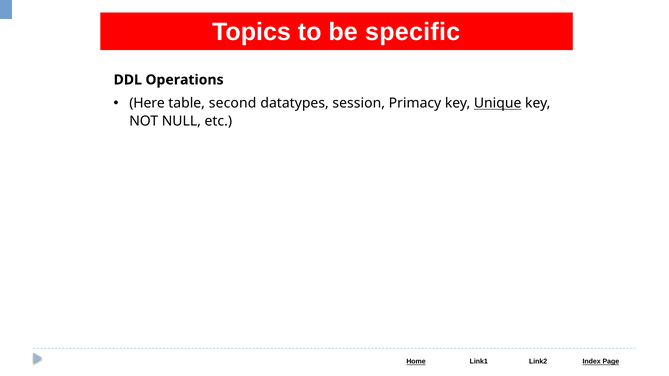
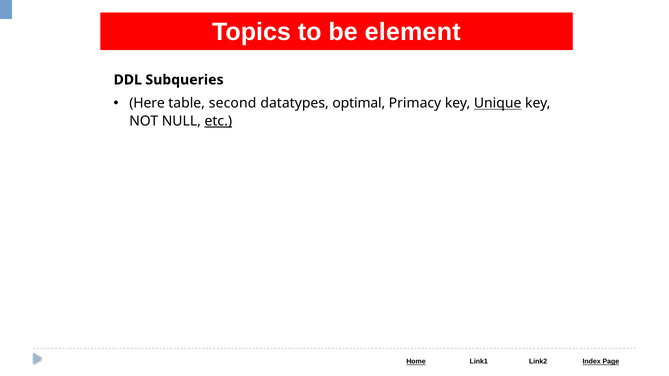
specific: specific -> element (413, 32)
Operations: Operations -> Subqueries (185, 80)
session: session -> optimal (359, 103)
etc underline: none -> present (218, 121)
